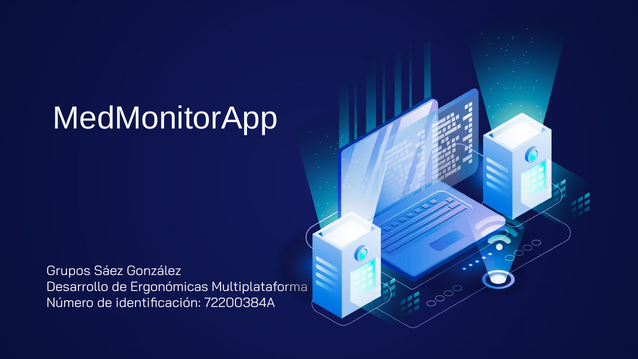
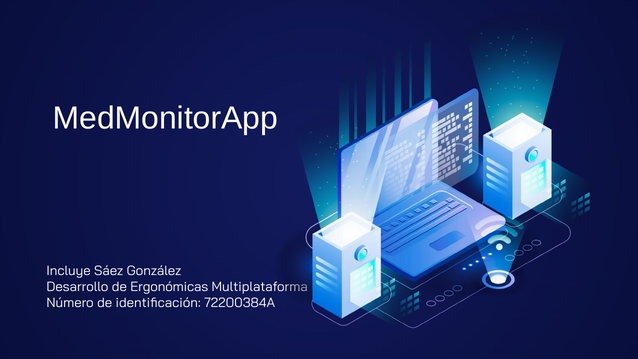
Grupos: Grupos -> Incluye (69, 271)
